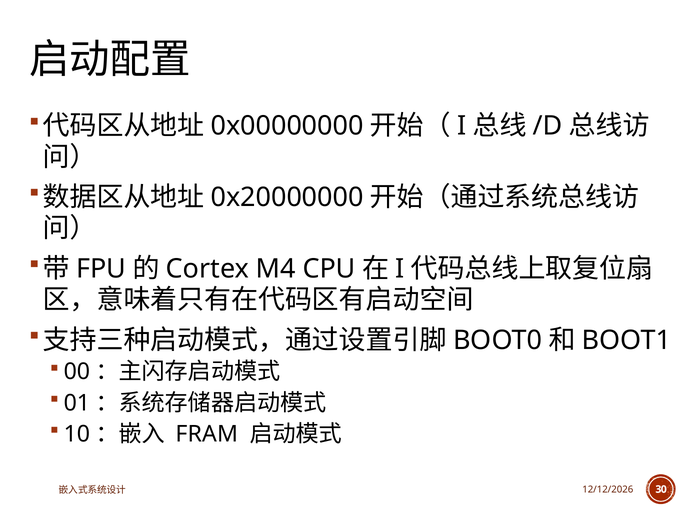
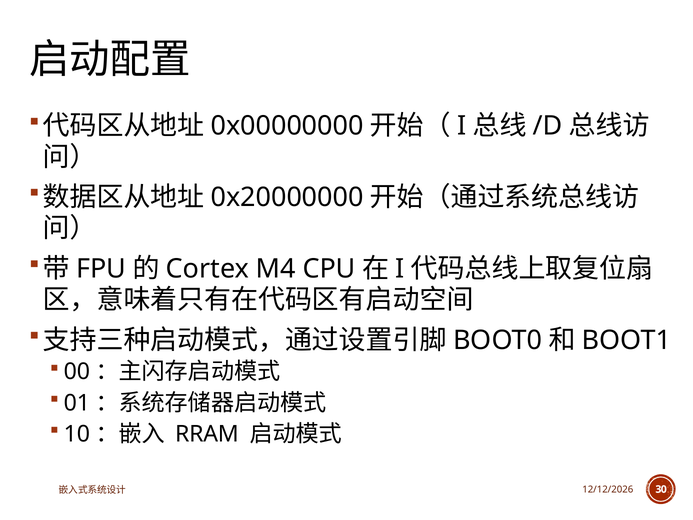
FRAM: FRAM -> RRAM (207, 434)
